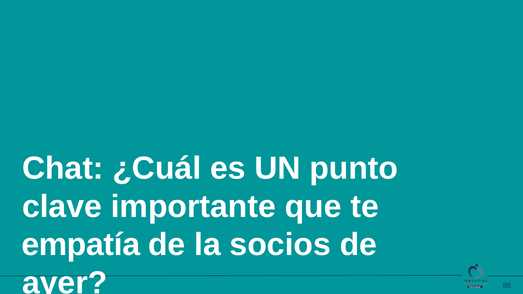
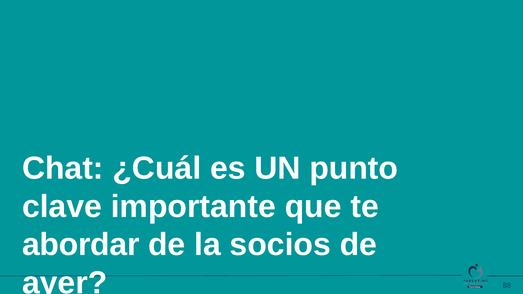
empatía: empatía -> abordar (81, 245)
